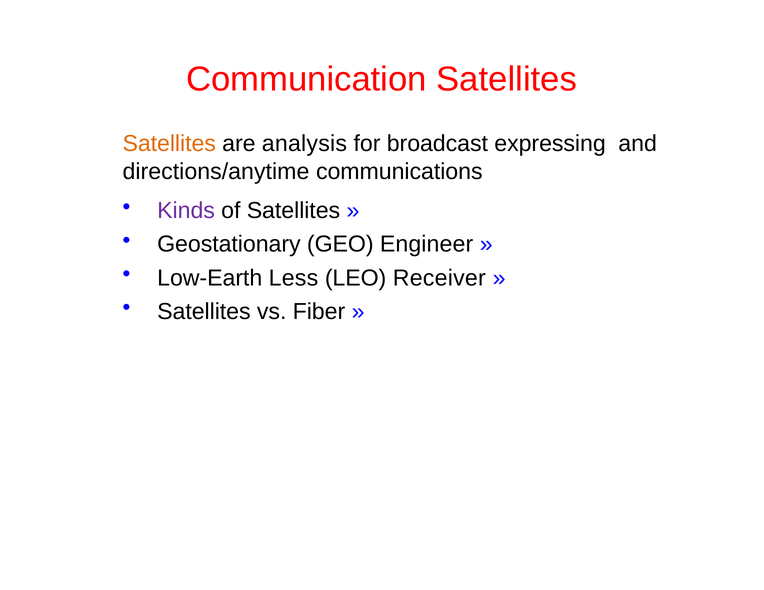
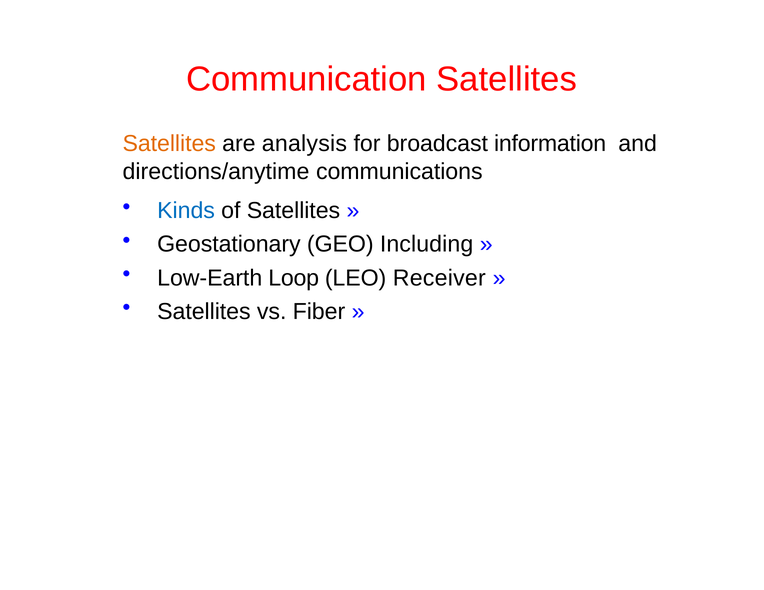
expressing: expressing -> information (550, 144)
Kinds colour: purple -> blue (186, 211)
Engineer: Engineer -> Including (427, 244)
Less: Less -> Loop (294, 278)
